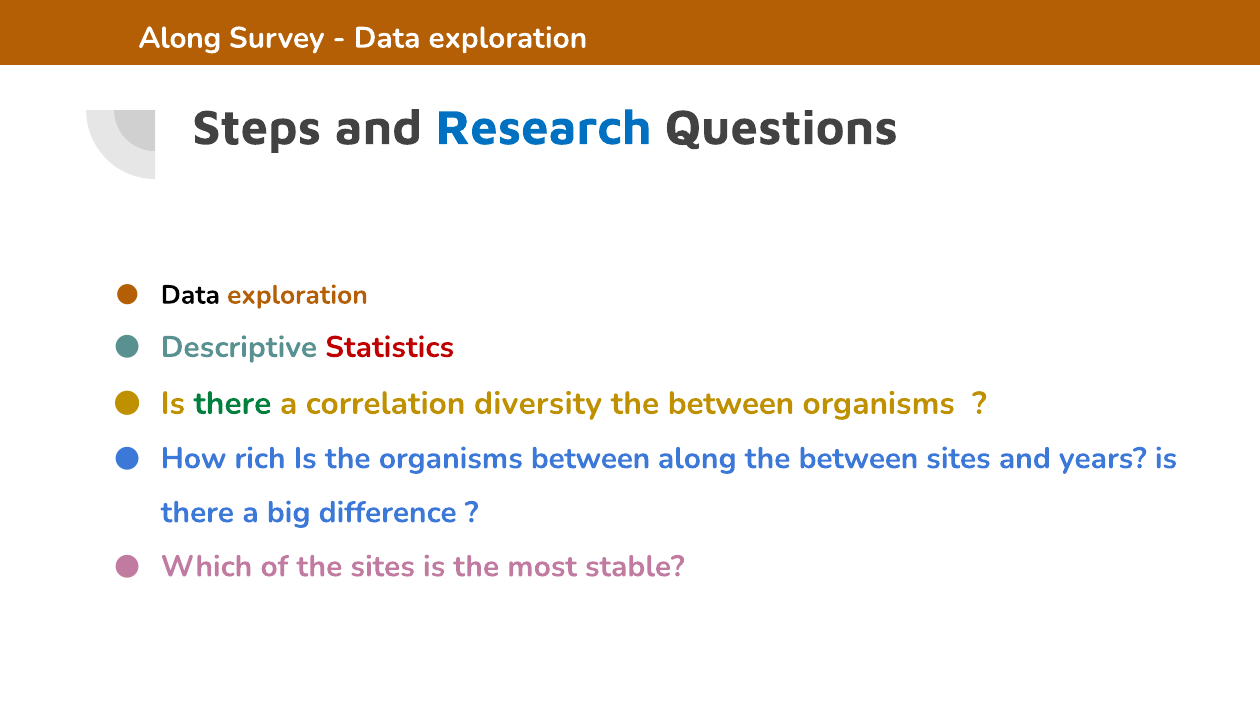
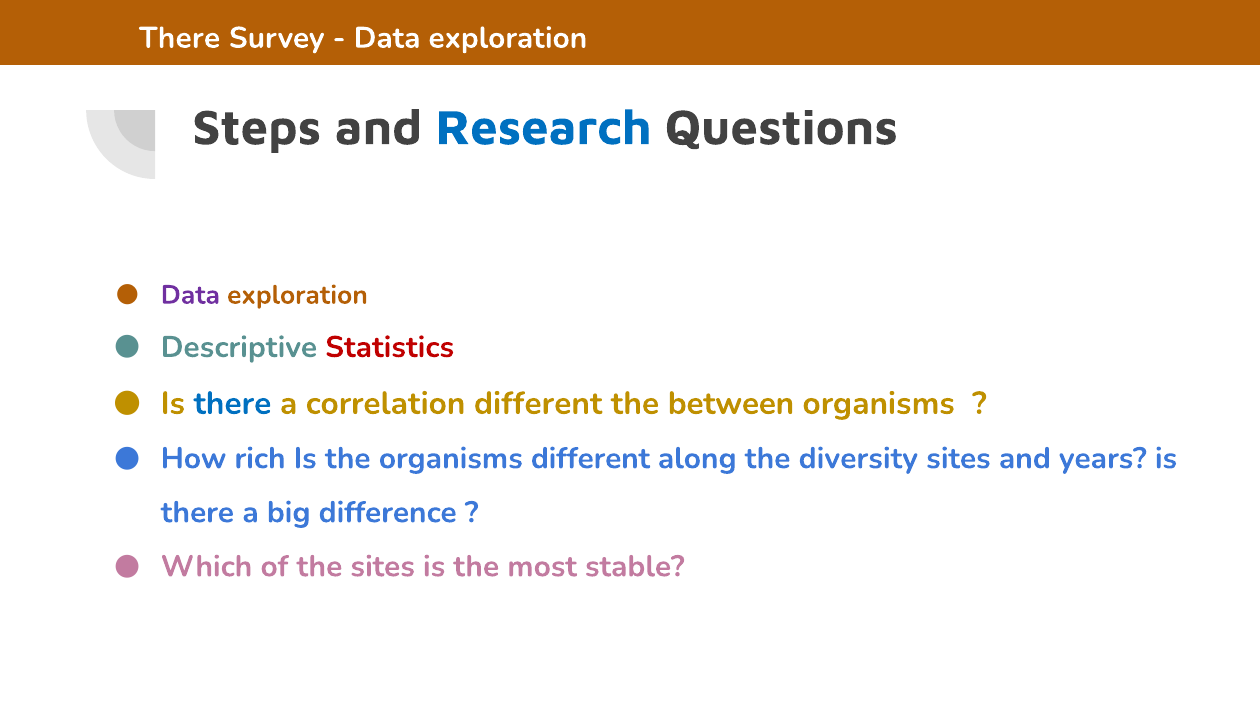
Along: Along -> There (180, 38)
Data colour: black -> purple (190, 295)
there colour: green -> blue (232, 403)
correlation diversity: diversity -> different (538, 403)
organisms between: between -> different (590, 458)
along the between: between -> diversity (858, 458)
